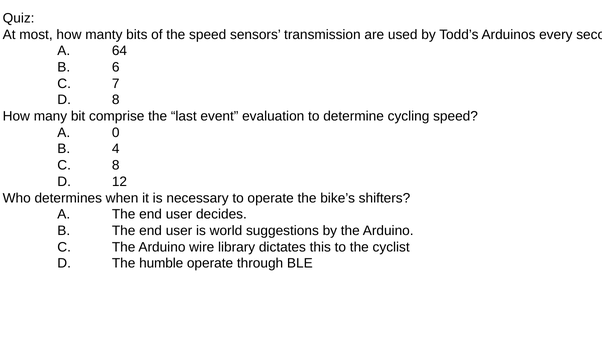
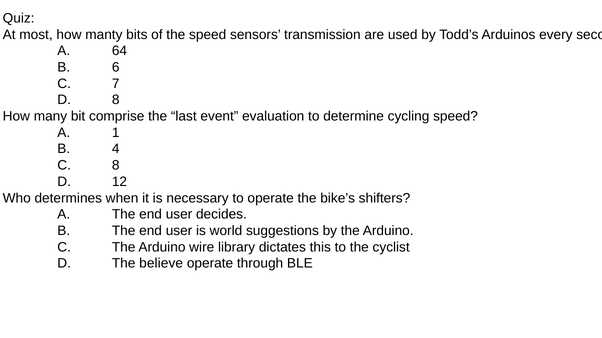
0: 0 -> 1 (116, 133)
humble: humble -> believe (161, 264)
